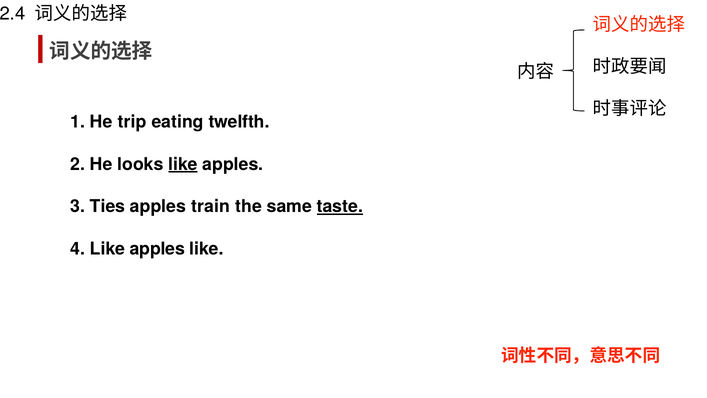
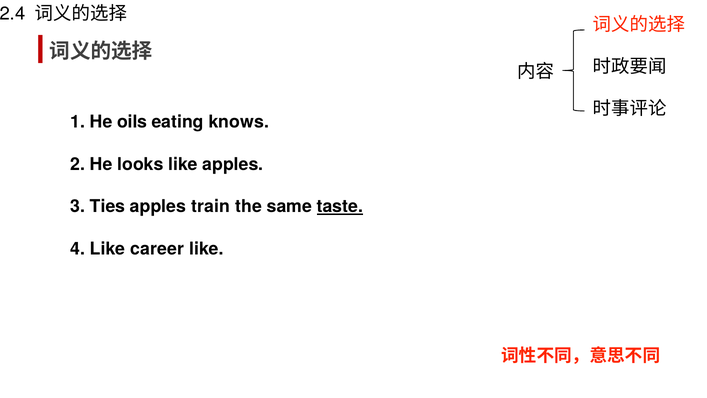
trip: trip -> oils (132, 122)
twelfth: twelfth -> knows (239, 122)
like underline: present -> none (183, 164)
4 Like apples: apples -> career (157, 249)
